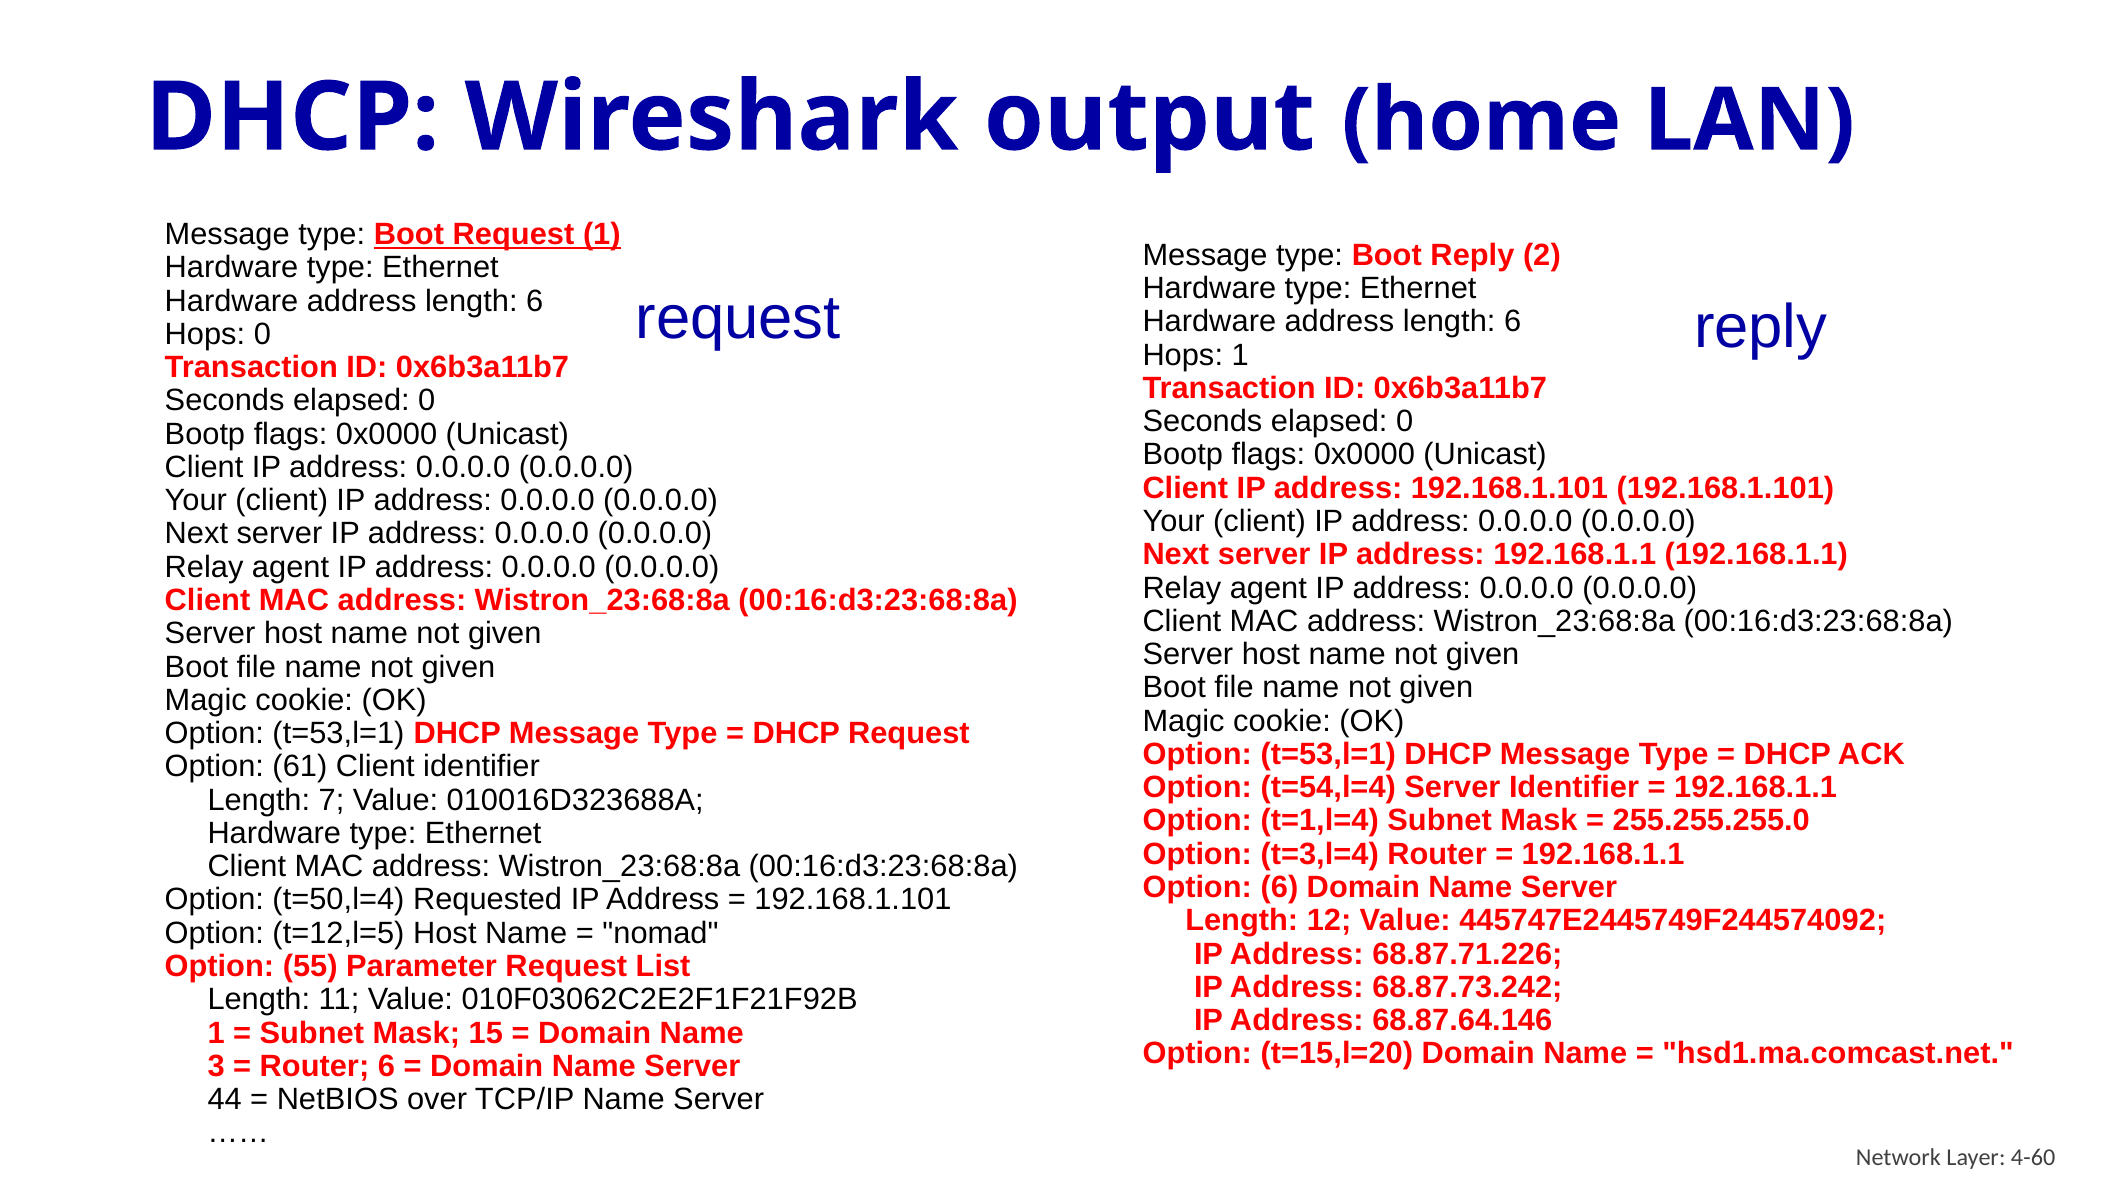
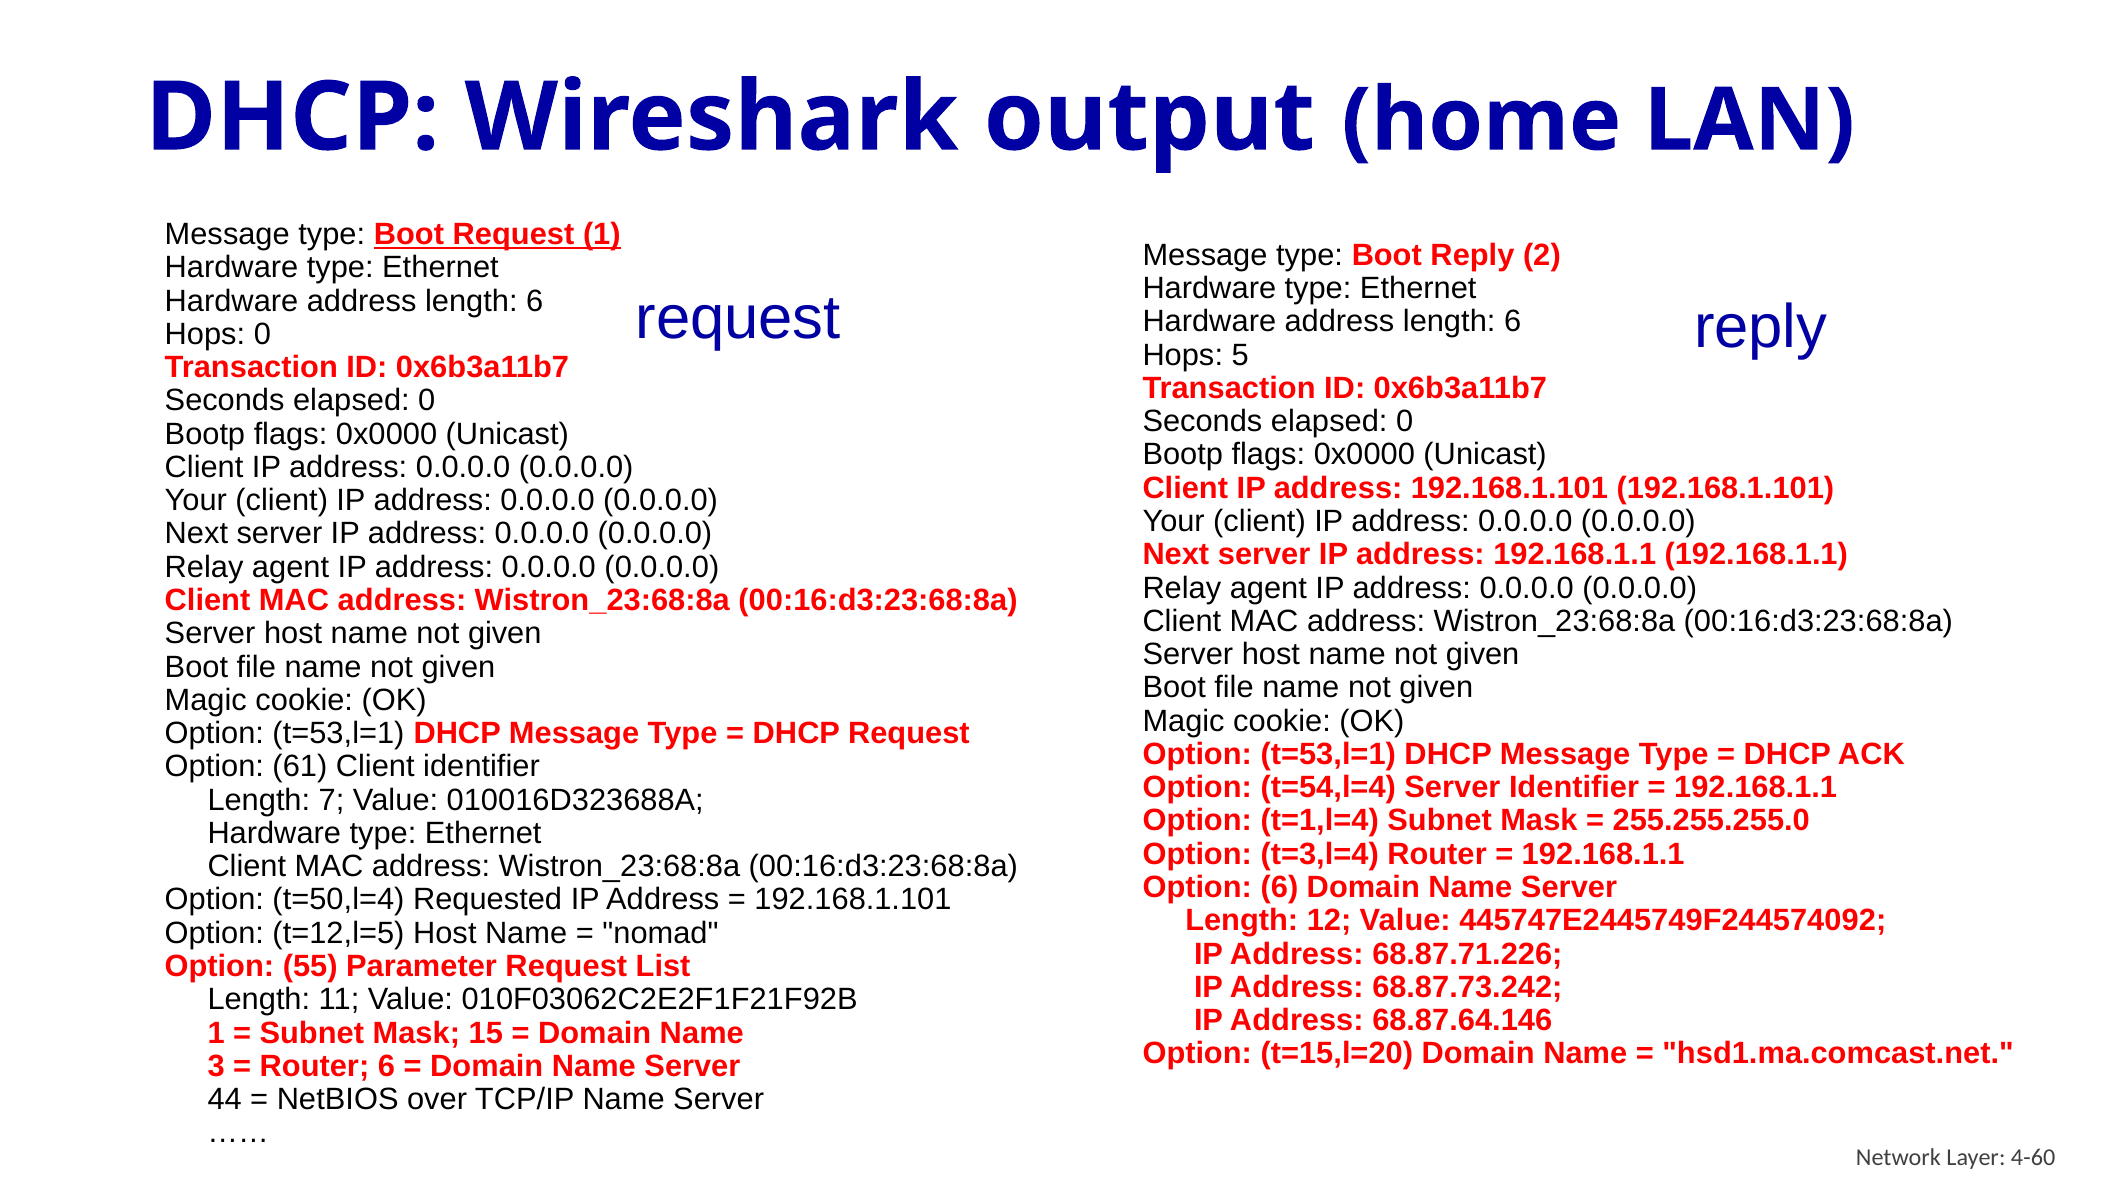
Hops 1: 1 -> 5 (1240, 355)
